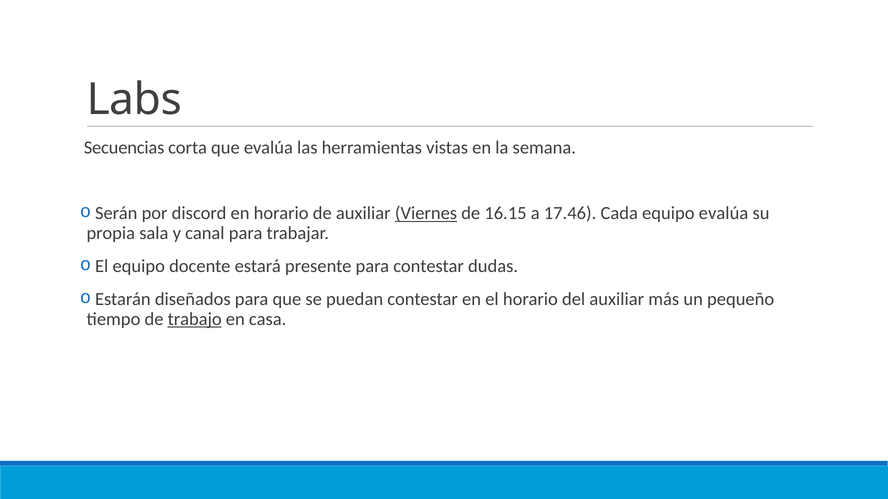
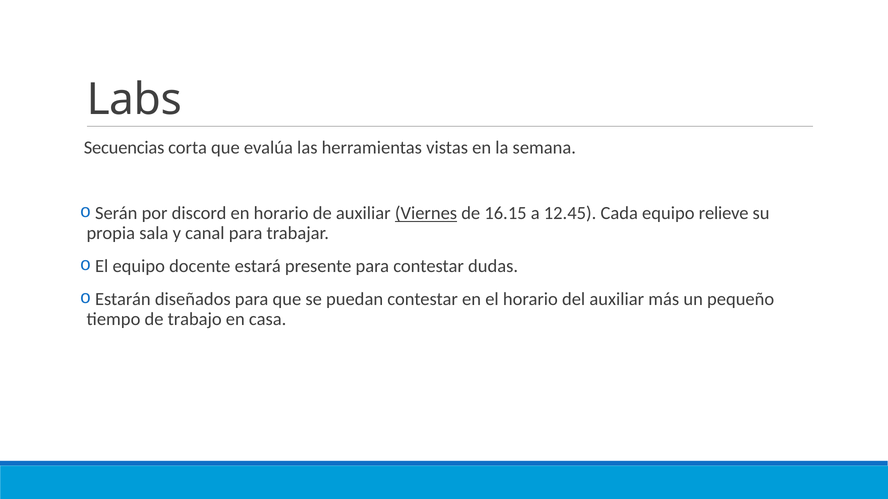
17.46: 17.46 -> 12.45 (570, 214)
equipo evalúa: evalúa -> relieve (724, 214)
trabajo underline: present -> none (195, 320)
